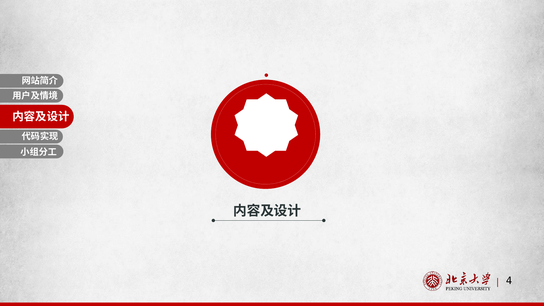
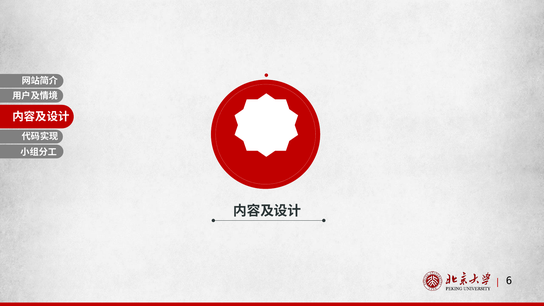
4: 4 -> 6 (509, 281)
